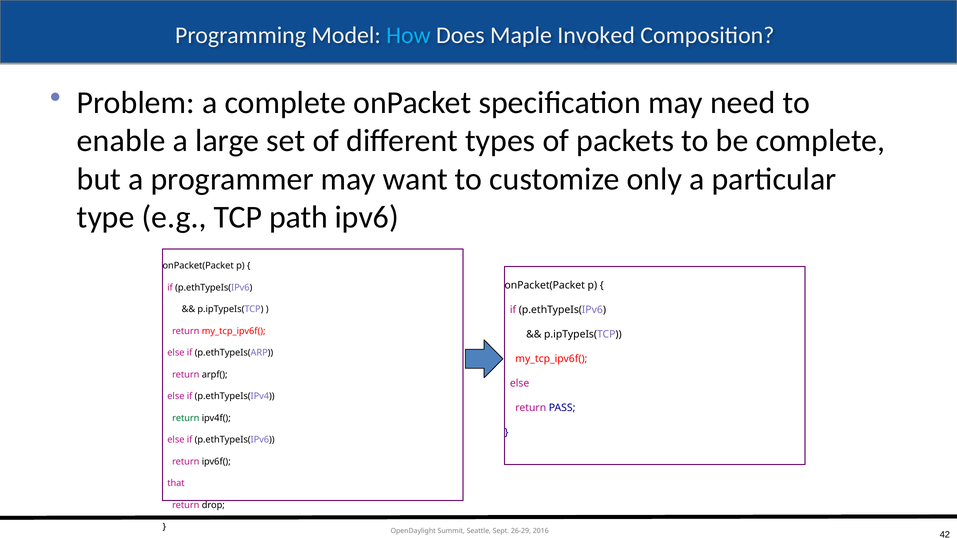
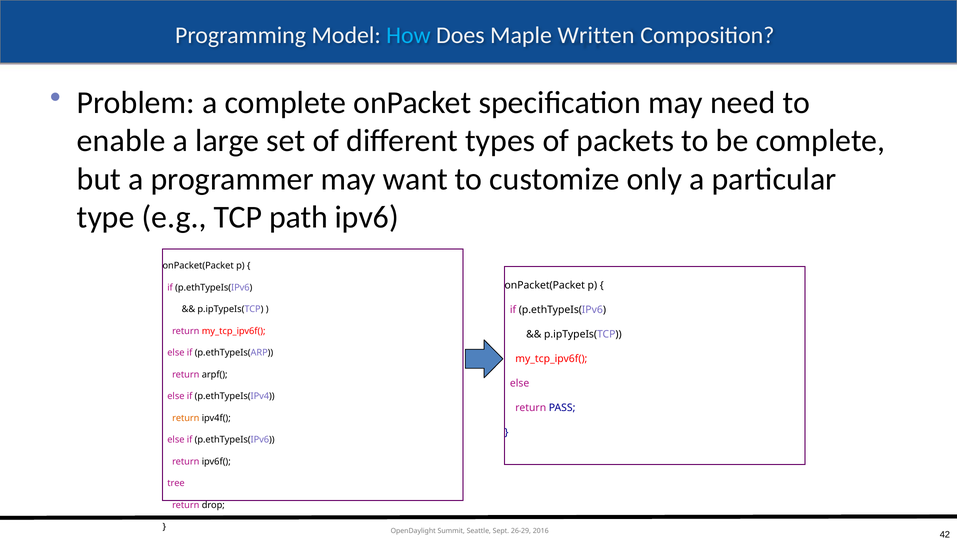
Invoked: Invoked -> Written (596, 35)
return colour: green -> orange (186, 418)
that: that -> tree (176, 484)
